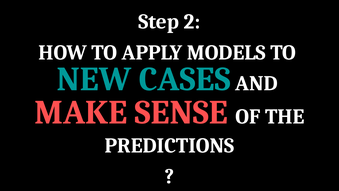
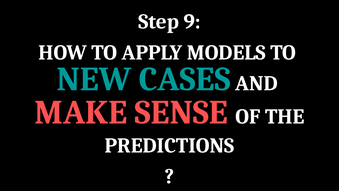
2: 2 -> 9 (192, 22)
